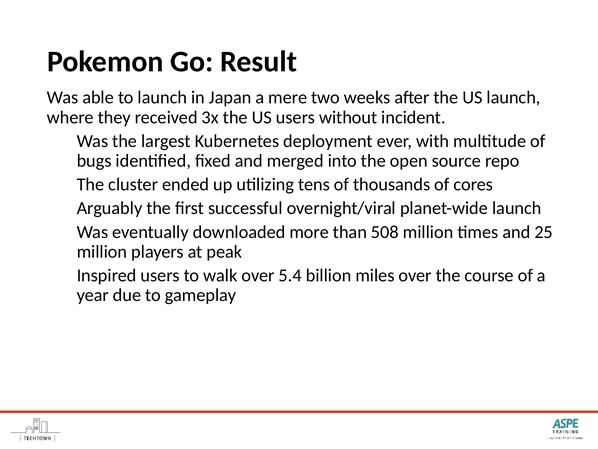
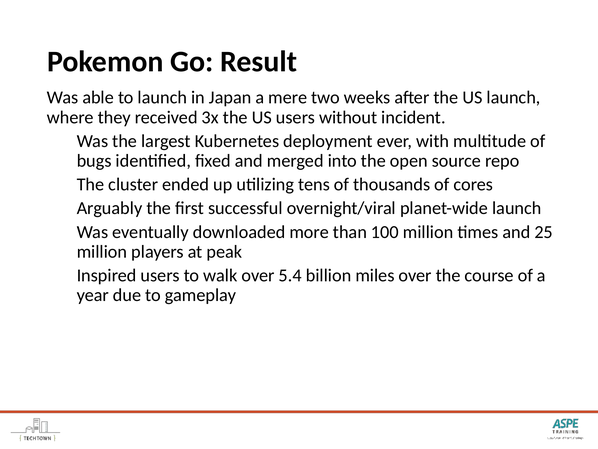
508: 508 -> 100 (385, 232)
